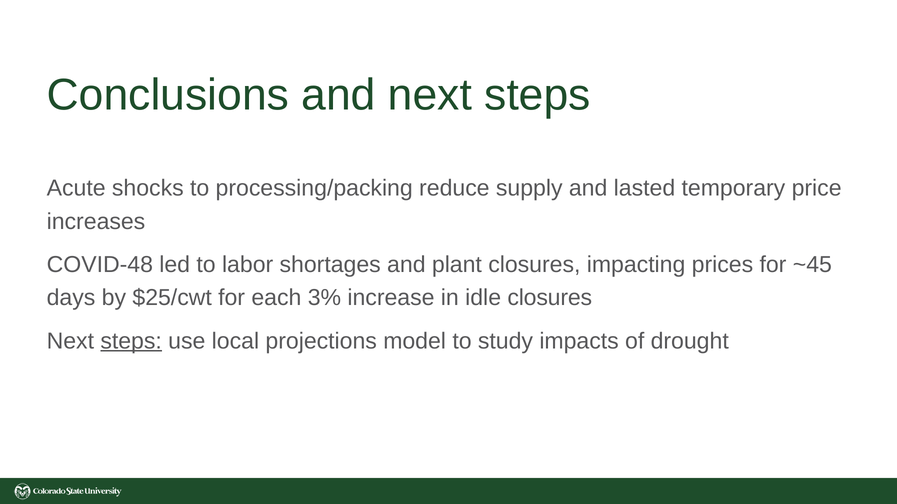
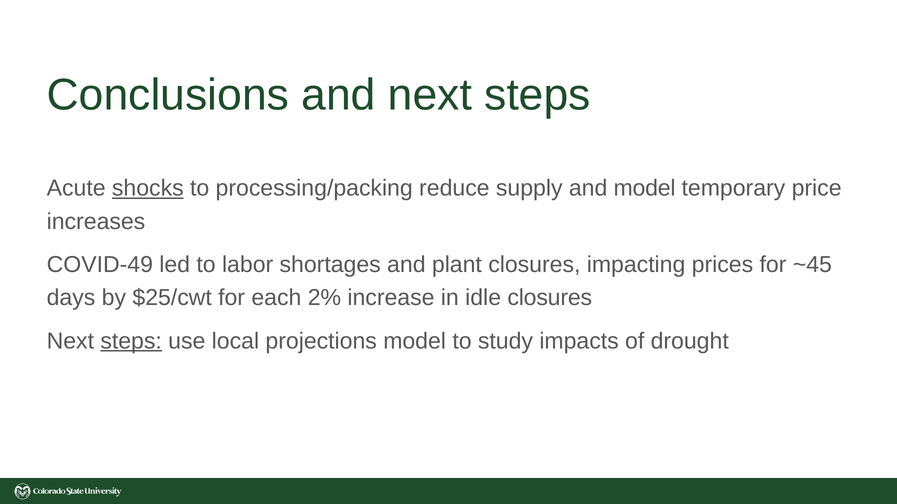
shocks underline: none -> present (148, 188)
and lasted: lasted -> model (645, 188)
COVID-48: COVID-48 -> COVID-49 (100, 265)
3%: 3% -> 2% (324, 298)
